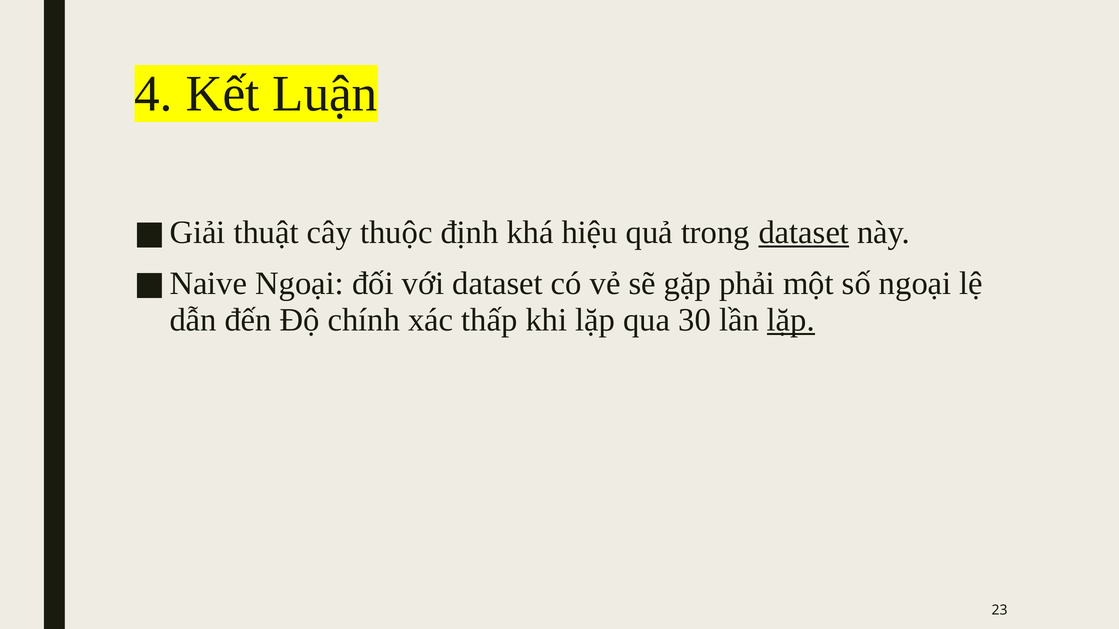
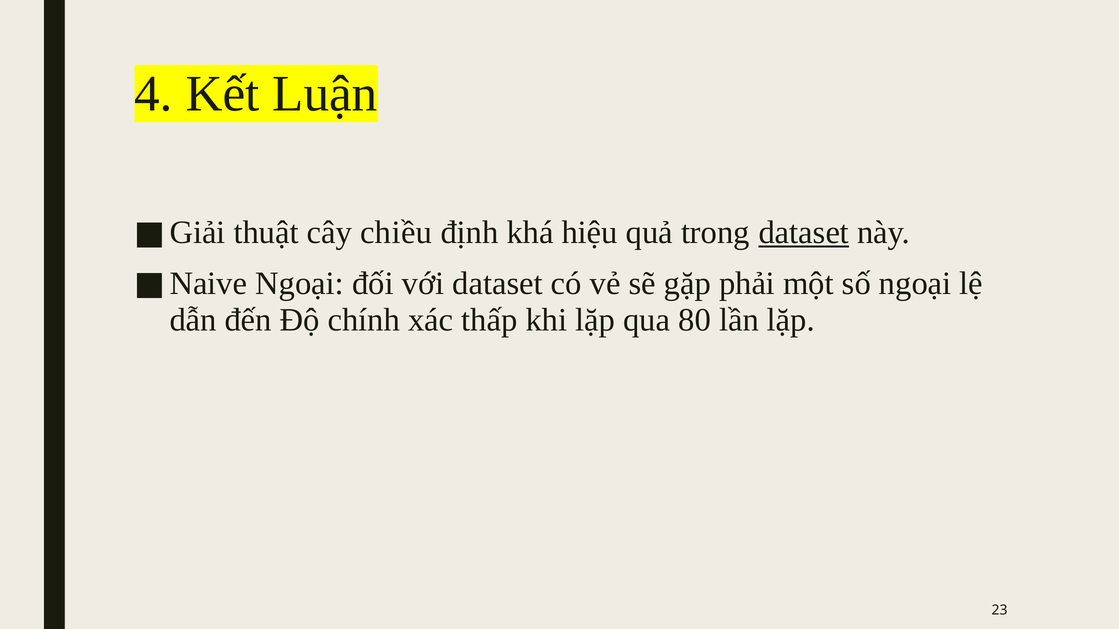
thuộc: thuộc -> chiều (396, 233)
30: 30 -> 80 (695, 320)
lặp underline: present -> none (791, 320)
